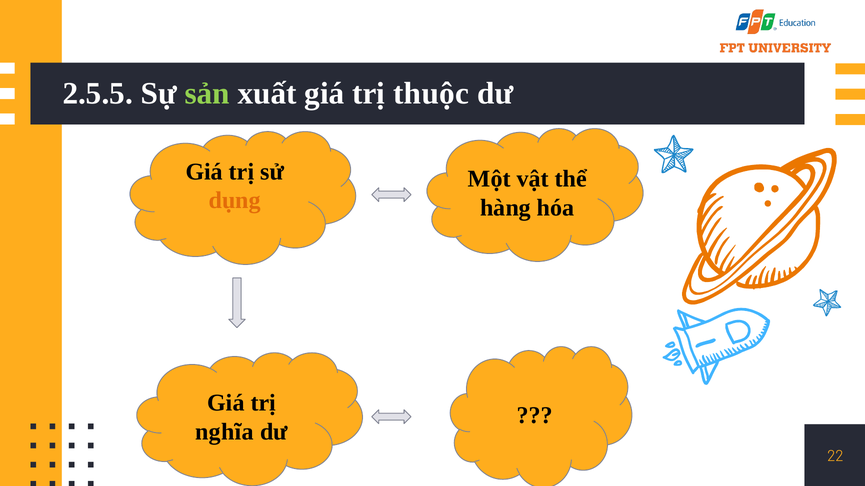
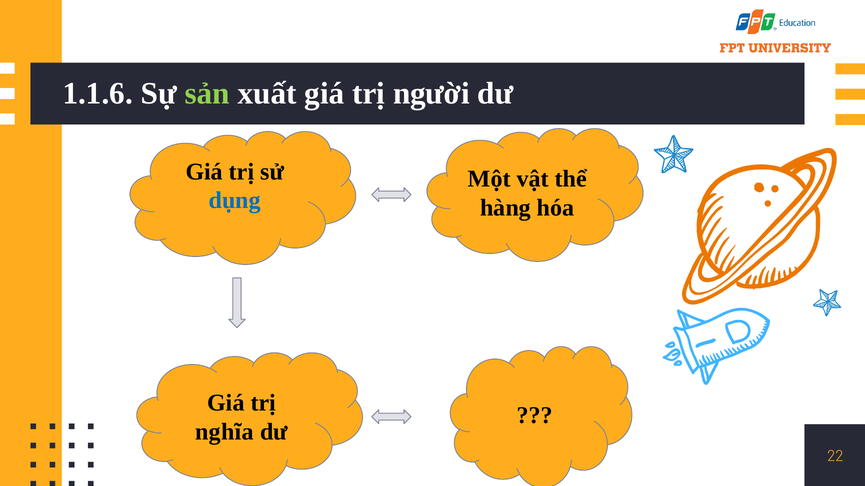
2.5.5: 2.5.5 -> 1.1.6 (98, 94)
thuộc: thuộc -> người (431, 94)
dụng colour: orange -> blue (235, 201)
